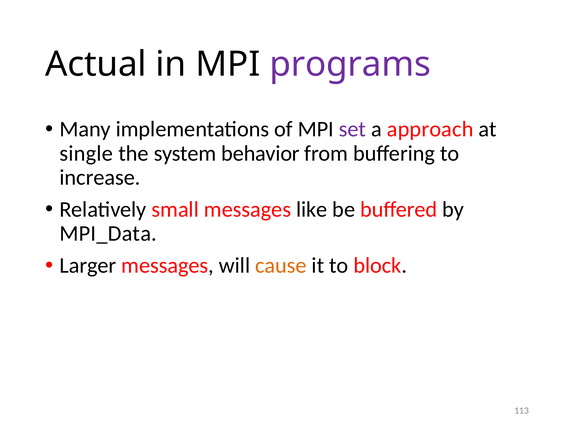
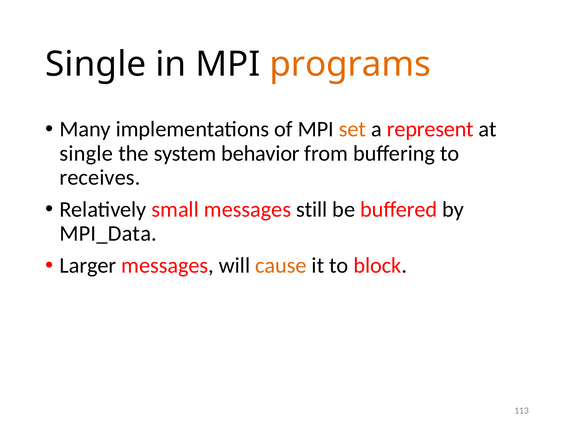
Actual: Actual -> Single (96, 64)
programs colour: purple -> orange (350, 64)
set colour: purple -> orange (353, 129)
approach: approach -> represent (430, 129)
increase: increase -> receives (100, 178)
like: like -> still (312, 210)
